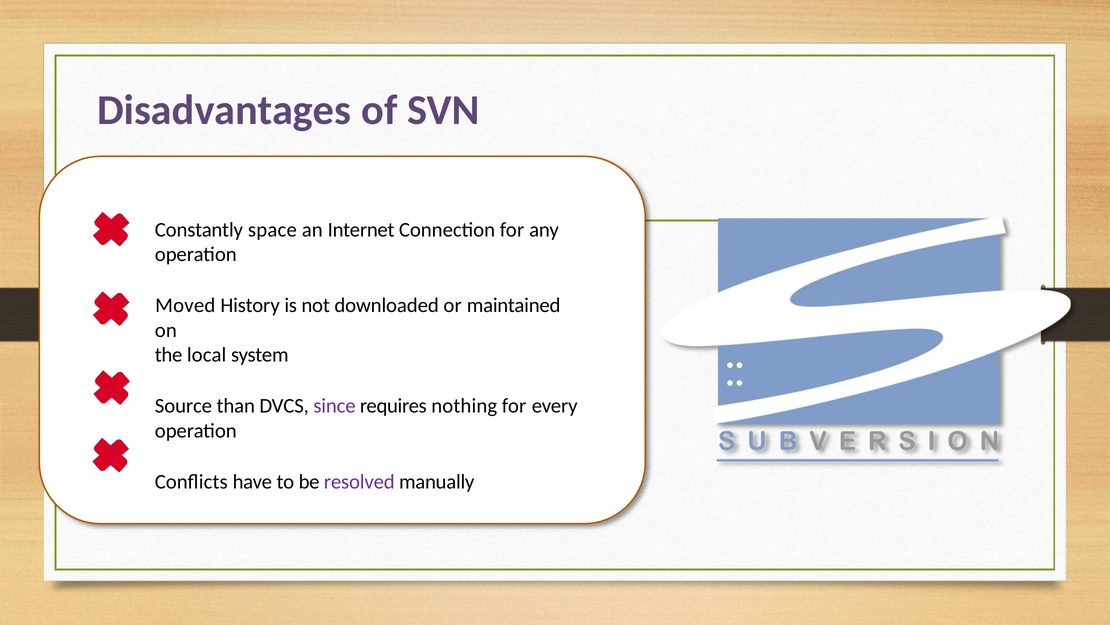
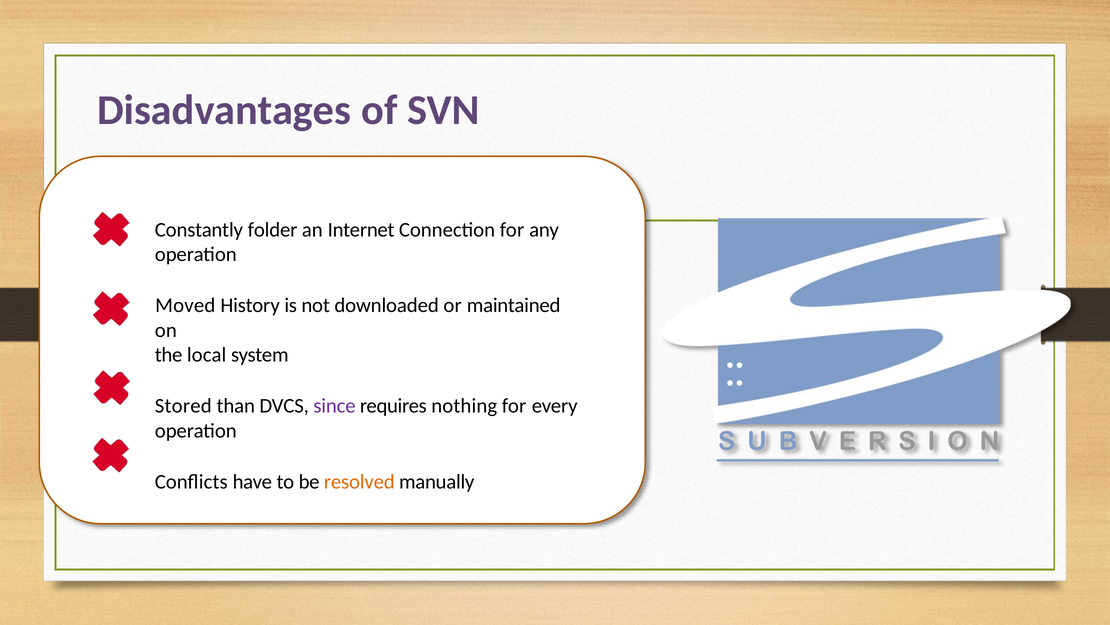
space: space -> folder (273, 230)
Source: Source -> Stored (183, 405)
resolved colour: purple -> orange (359, 482)
